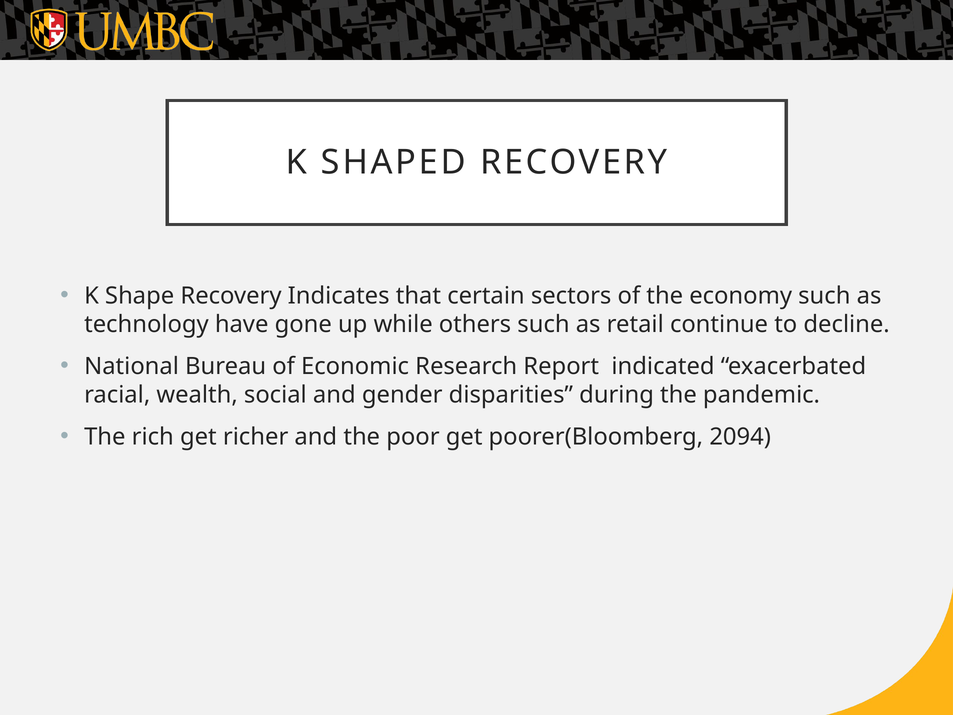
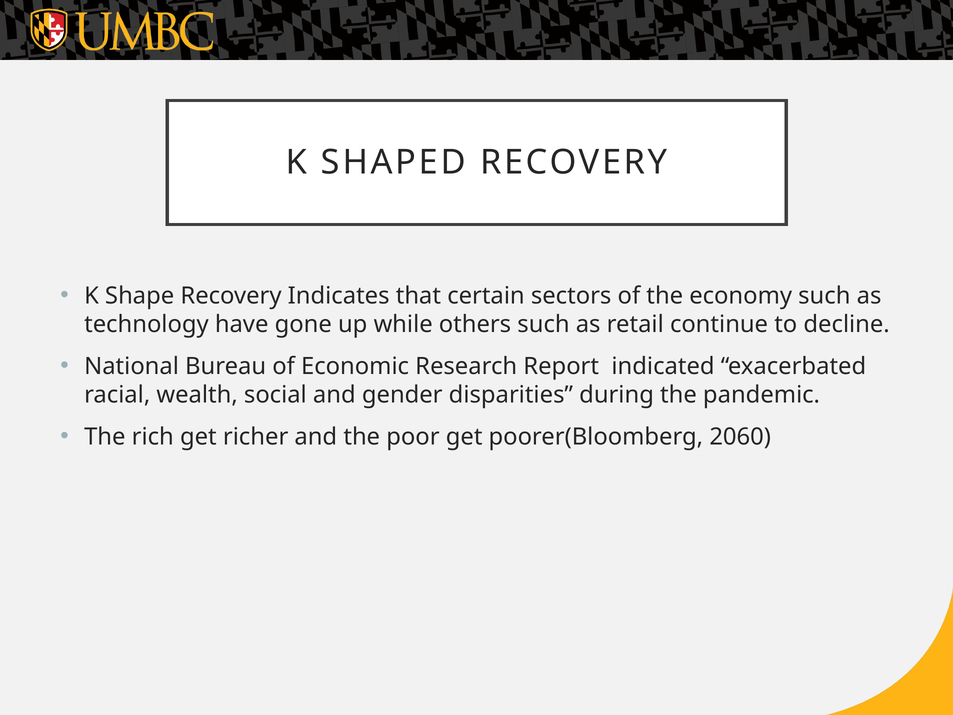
2094: 2094 -> 2060 (740, 437)
